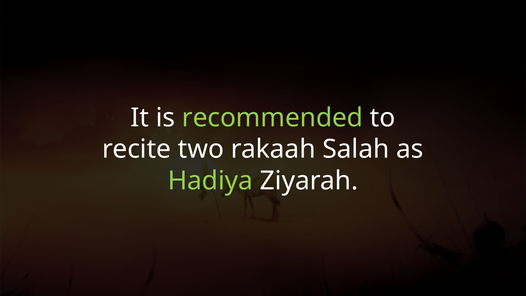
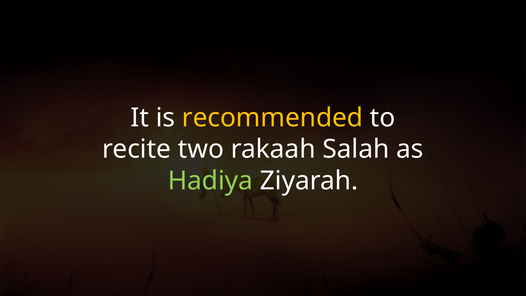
recommended colour: light green -> yellow (273, 118)
